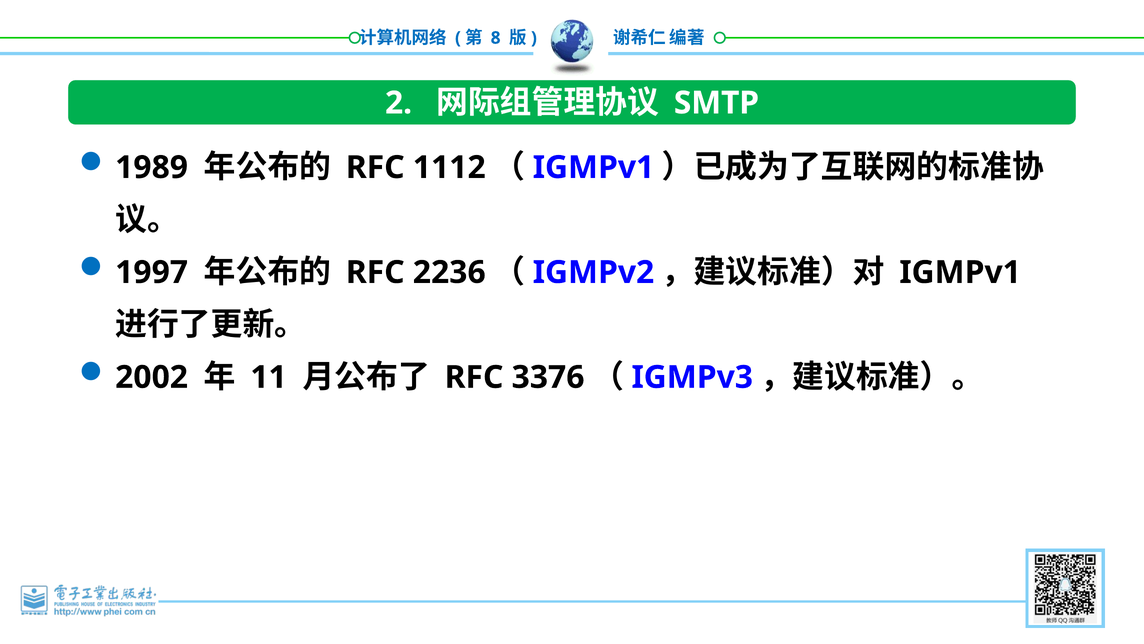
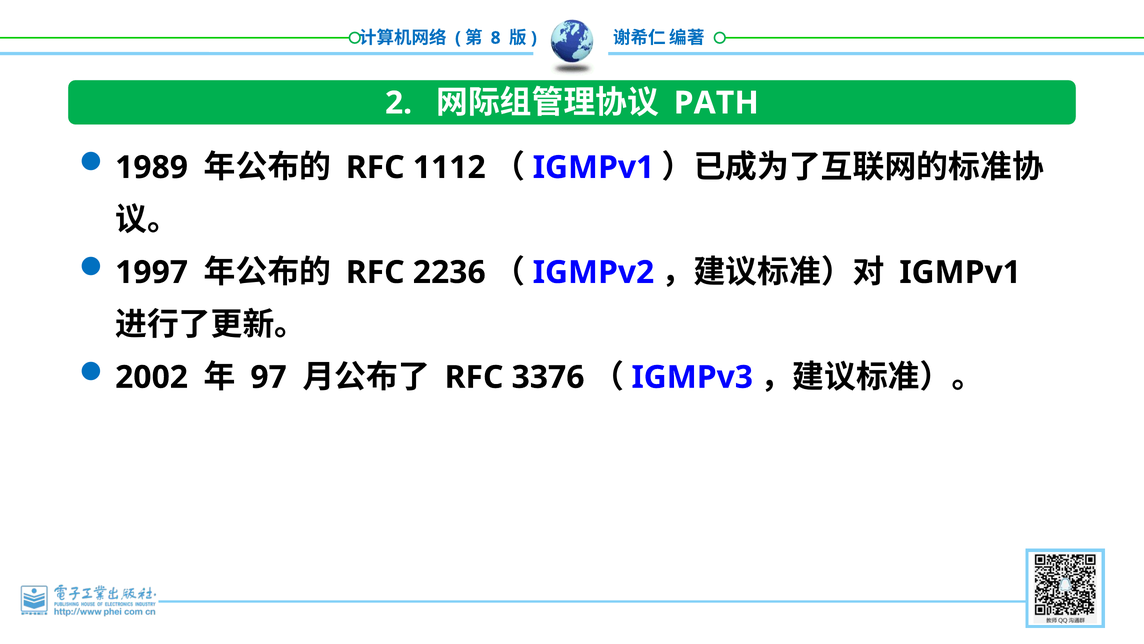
SMTP: SMTP -> PATH (716, 103)
11: 11 -> 97 (269, 377)
